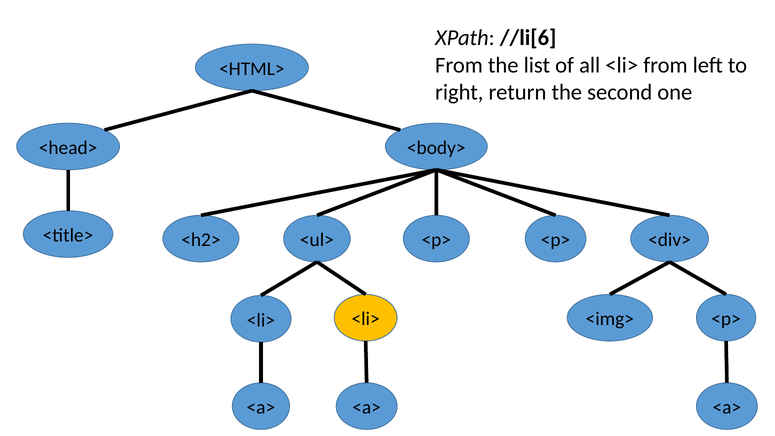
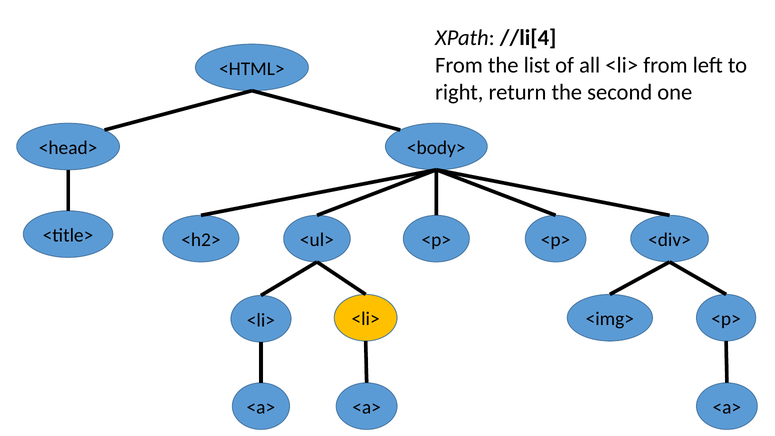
//li[6: //li[6 -> //li[4 (528, 38)
